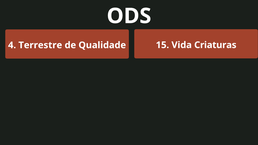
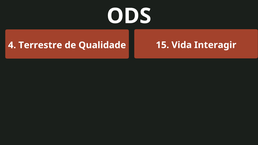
Criaturas: Criaturas -> Interagir (215, 45)
